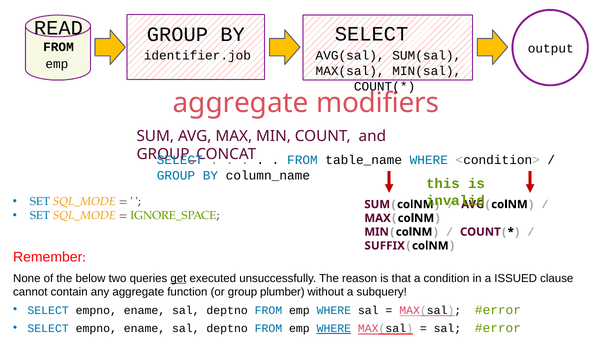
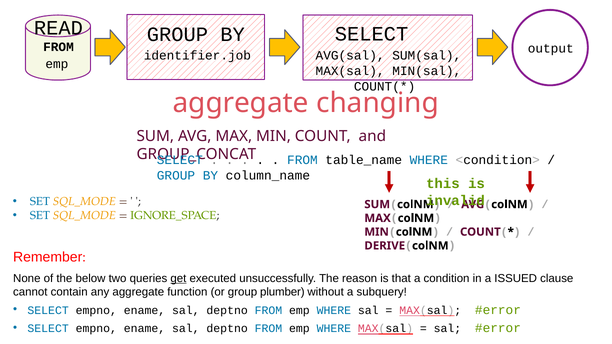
modifiers: modifiers -> changing (378, 103)
SUFFIX: SUFFIX -> DERIVE (385, 246)
WHERE underline: present -> none (334, 329)
